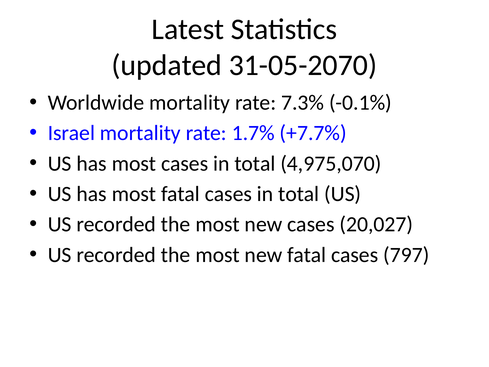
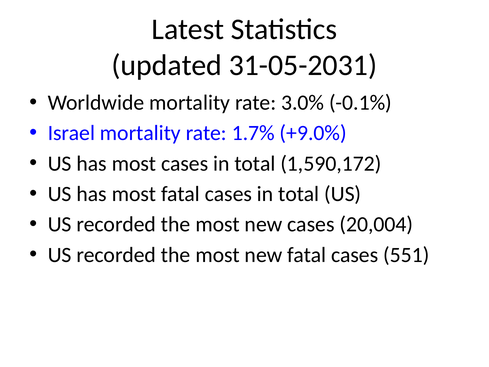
31-05-2070: 31-05-2070 -> 31-05-2031 (303, 65)
7.3%: 7.3% -> 3.0% (303, 103)
+7.7%: +7.7% -> +9.0% (313, 133)
4,975,070: 4,975,070 -> 1,590,172 (331, 163)
20,027: 20,027 -> 20,004 (376, 224)
797: 797 -> 551 (406, 255)
